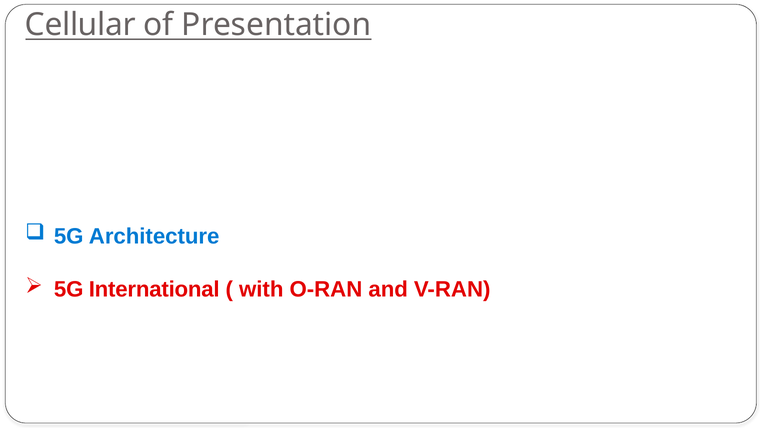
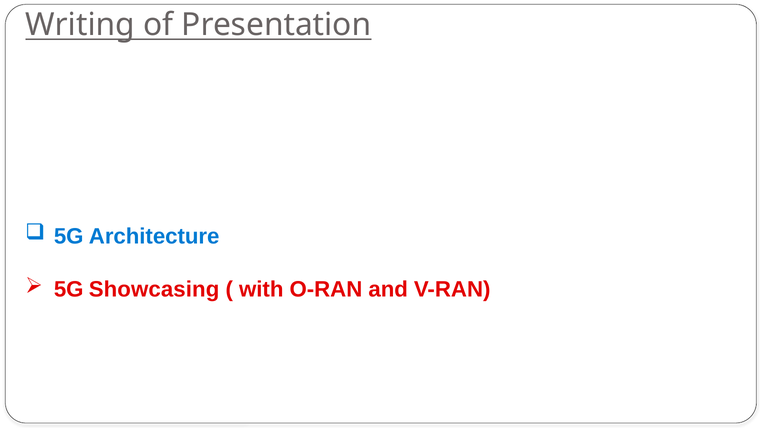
Cellular: Cellular -> Writing (80, 25)
International: International -> Showcasing (154, 289)
